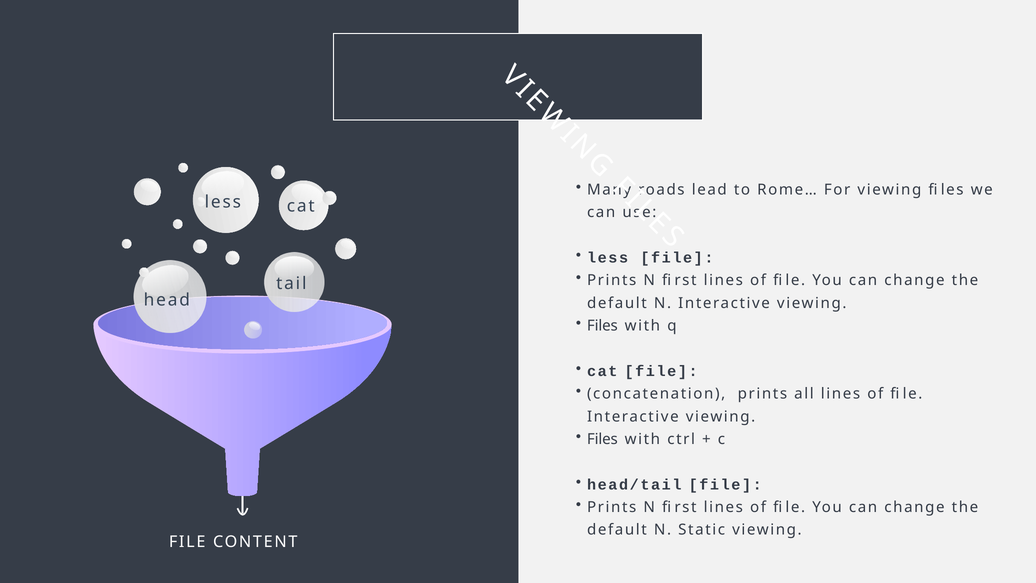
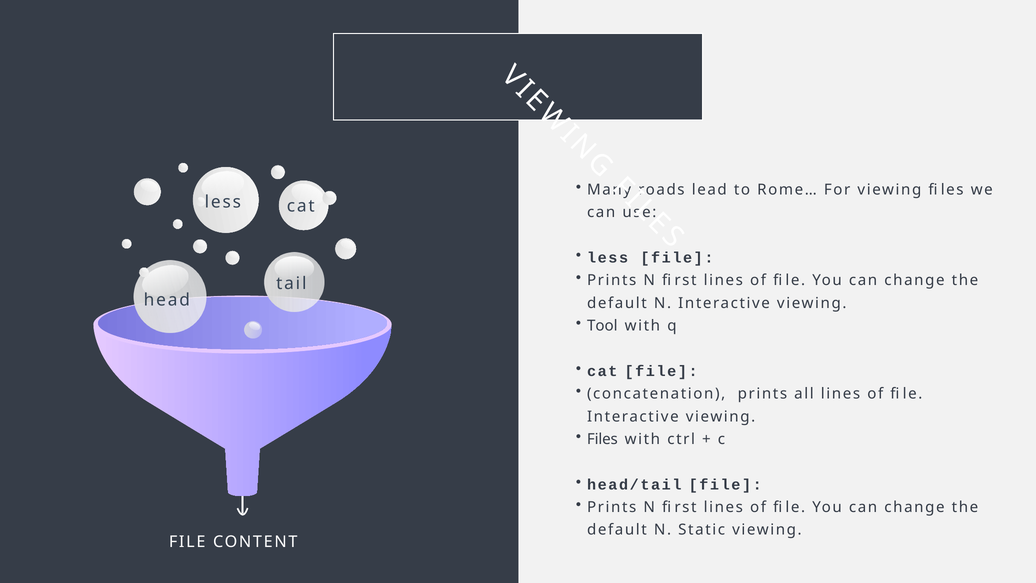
Files: Files -> Tool (602, 326)
